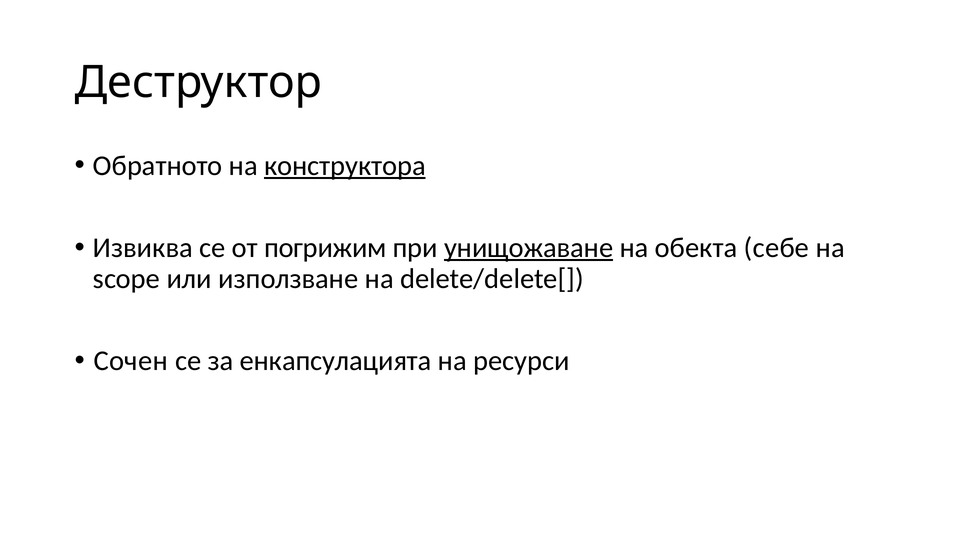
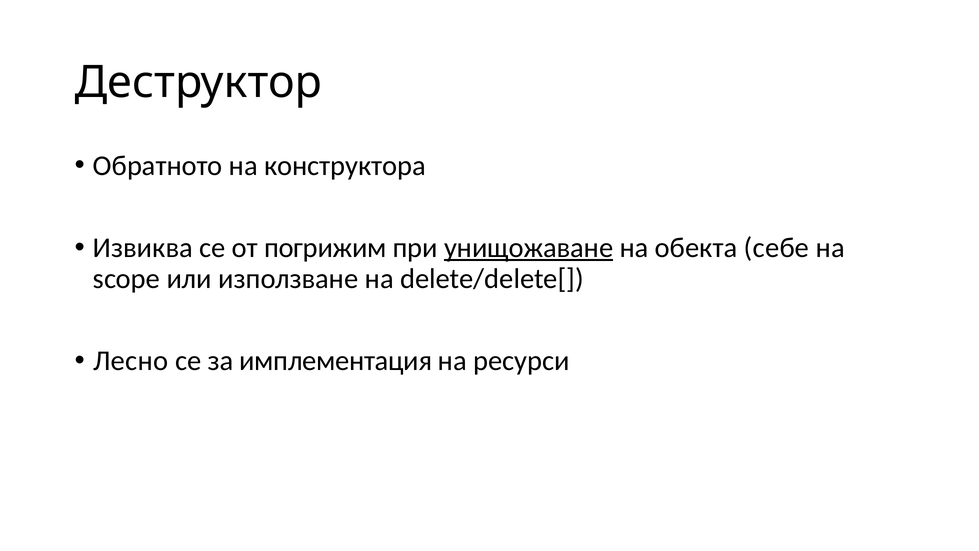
конструктора underline: present -> none (345, 166)
Сочен: Сочен -> Лесно (131, 361)
енкапсулацията: енкапсулацията -> имплементация (336, 361)
